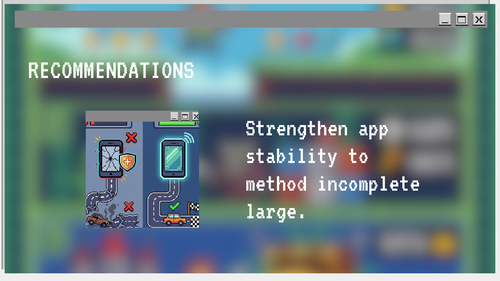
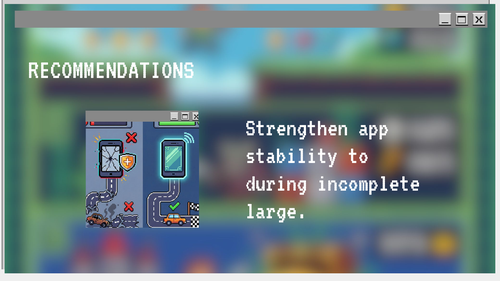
method: method -> during (276, 183)
